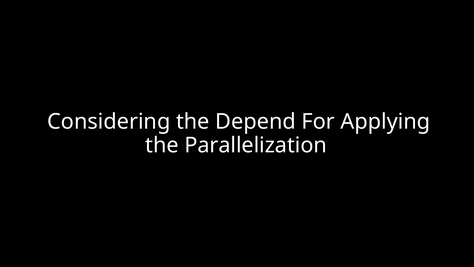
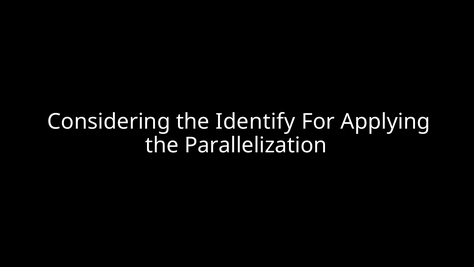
Depend: Depend -> Identify (255, 122)
